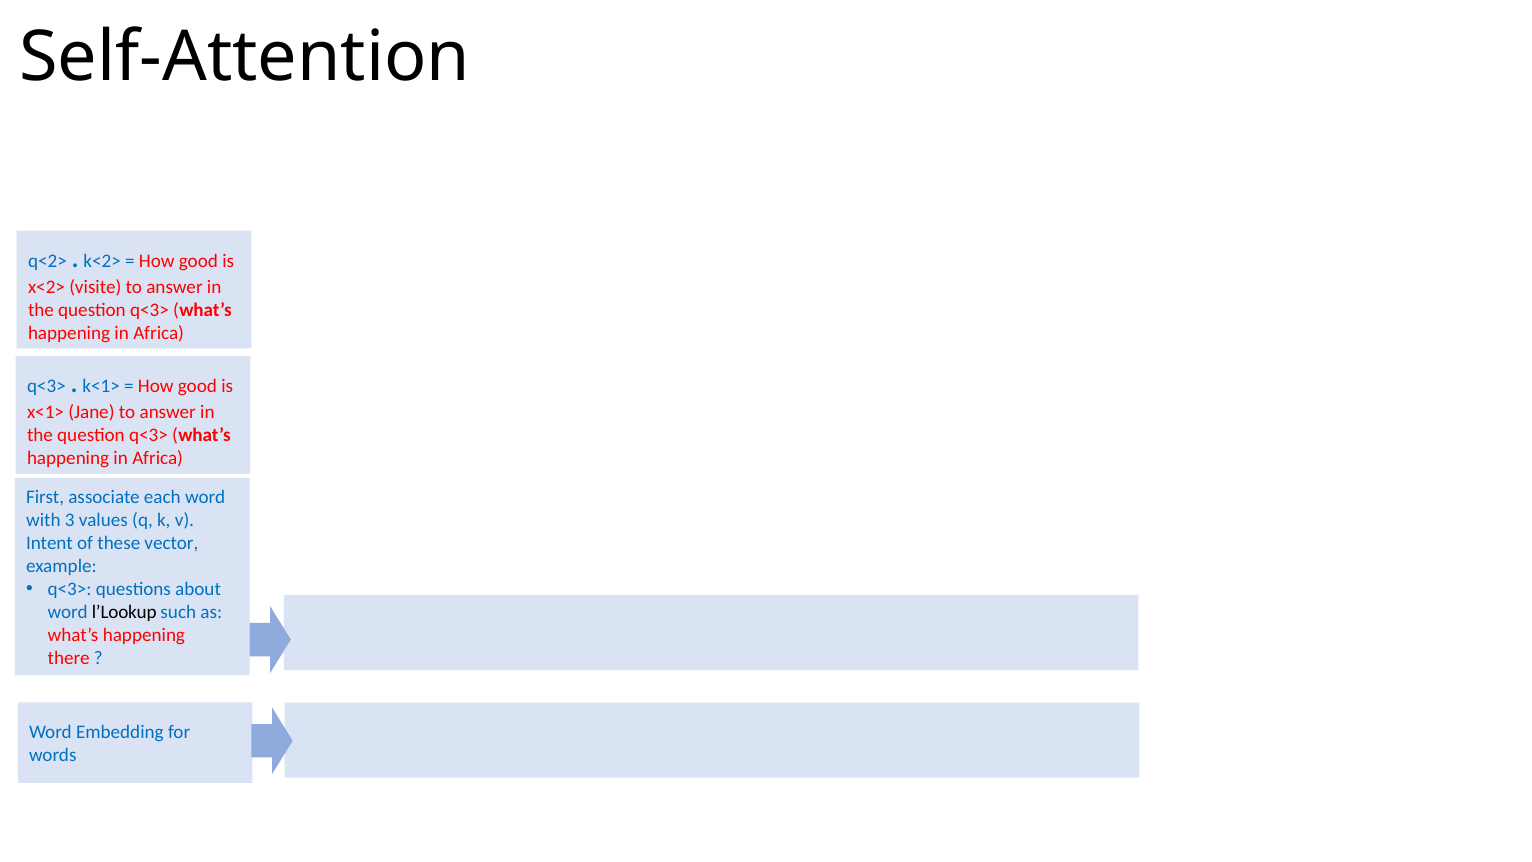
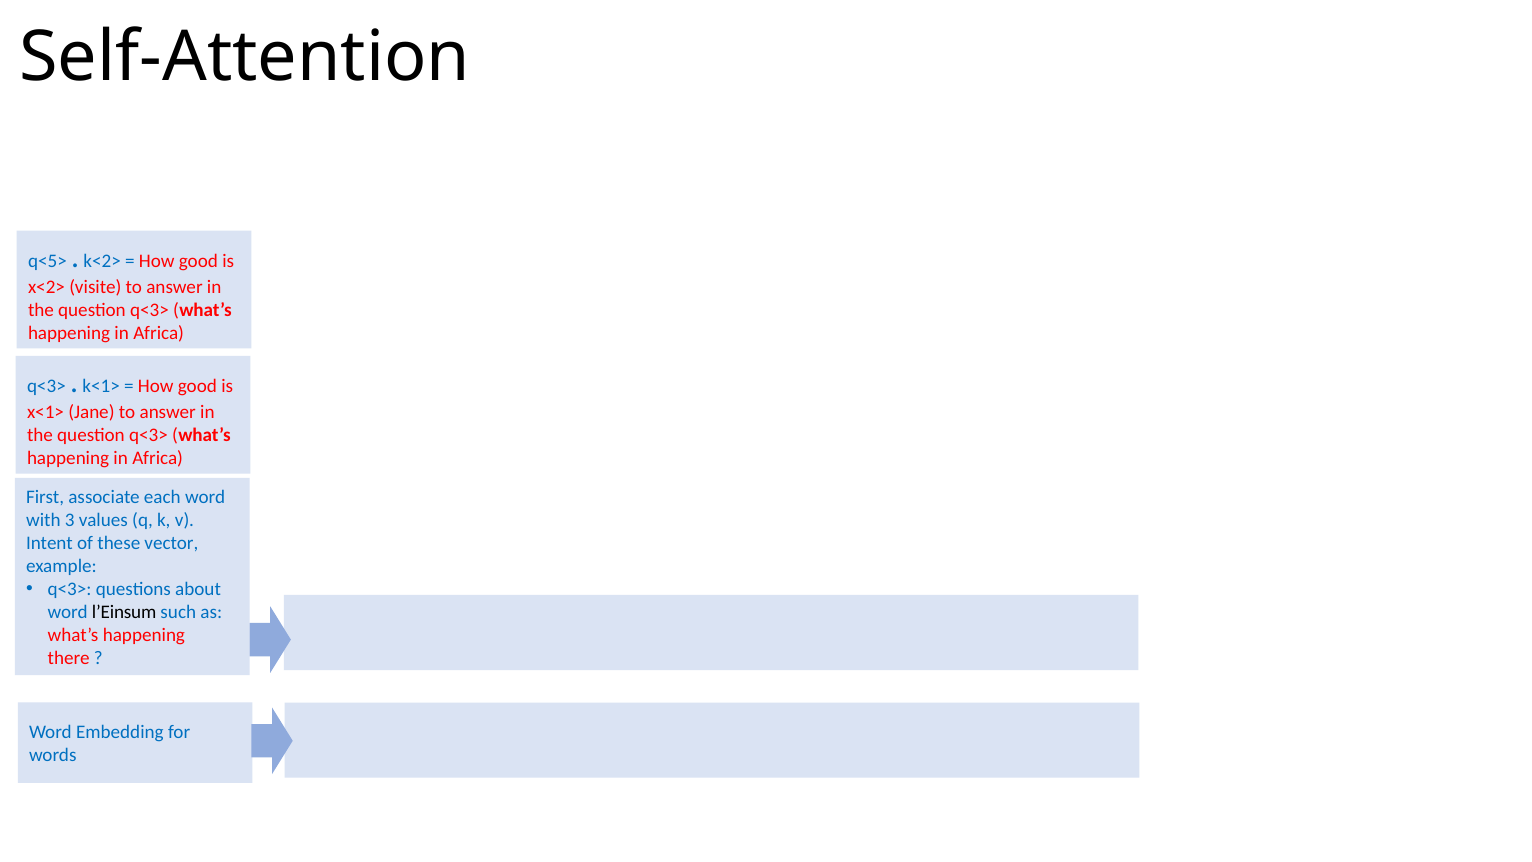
q<2>: q<2> -> q<5> (47, 261)
l’Lookup: l’Lookup -> l’Einsum (124, 612)
